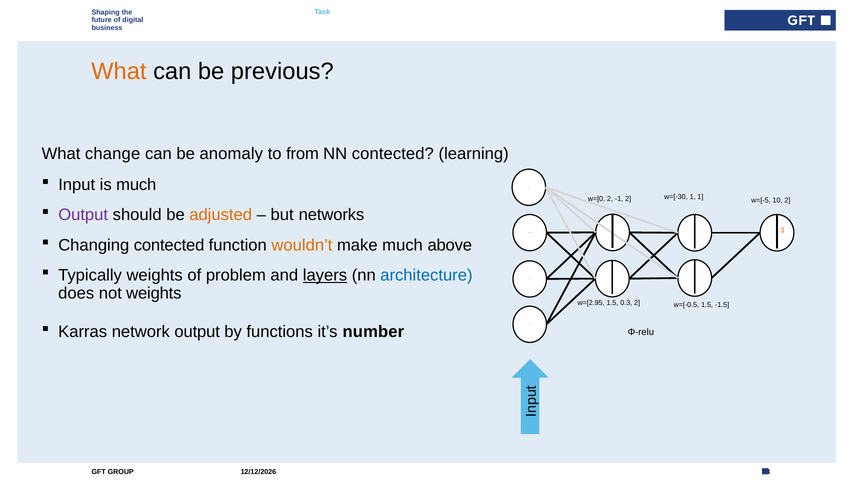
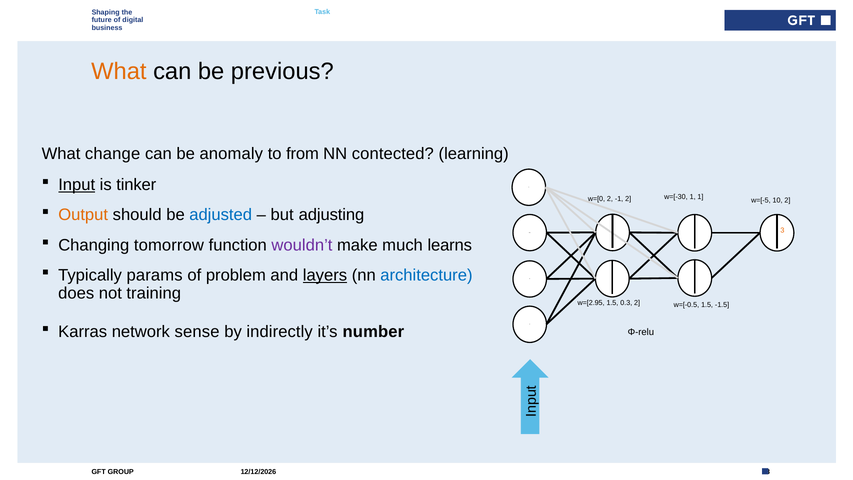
Input underline: none -> present (77, 185)
is much: much -> tinker (136, 185)
Output colour: purple -> orange (83, 214)
adjusted colour: orange -> blue (221, 214)
but networks: networks -> adjusting (331, 214)
Changing contected: contected -> tomorrow (169, 245)
wouldn’t colour: orange -> purple (302, 245)
above: above -> learns (450, 245)
Typically weights: weights -> params (155, 275)
not weights: weights -> training (154, 293)
network output: output -> sense (197, 332)
functions: functions -> indirectly (280, 332)
